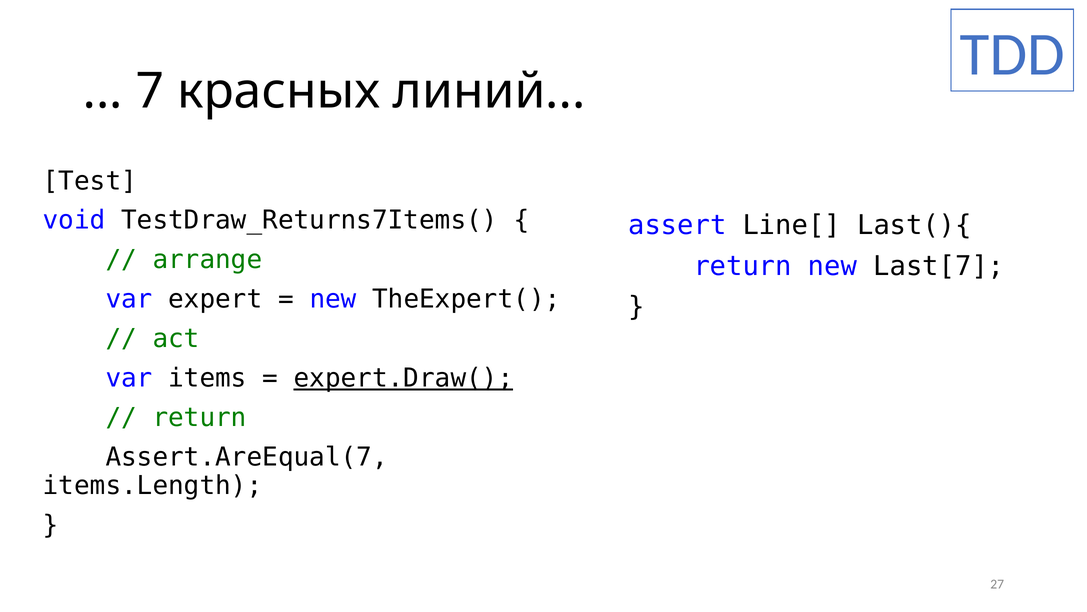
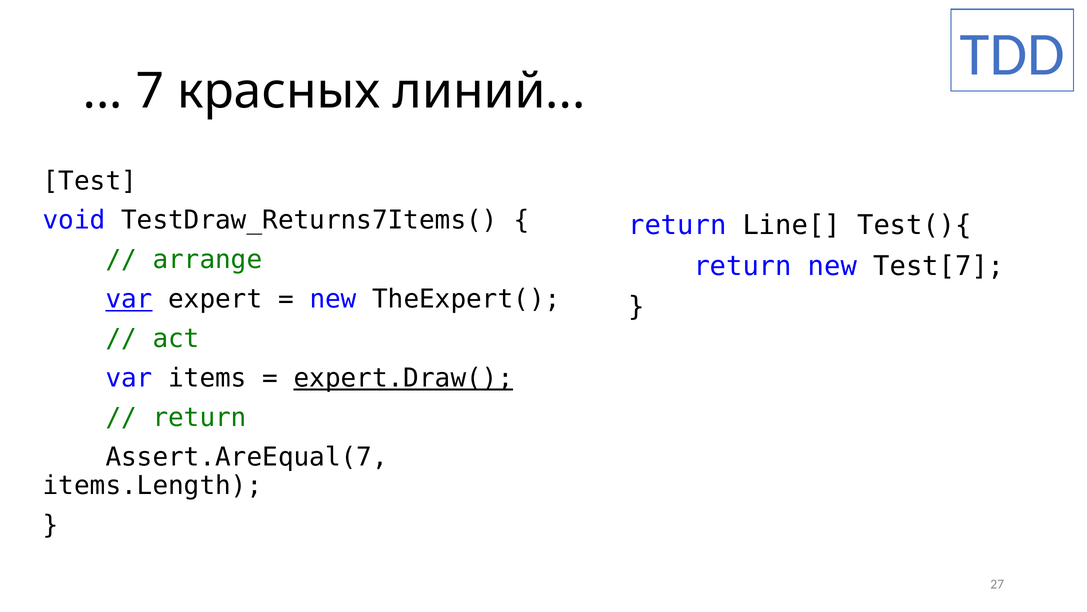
assert: assert -> return (677, 225)
Last(){: Last(){ -> Test(){ (914, 225)
Last[7: Last[7 -> Test[7 (939, 266)
var underline: none -> present (129, 299)
